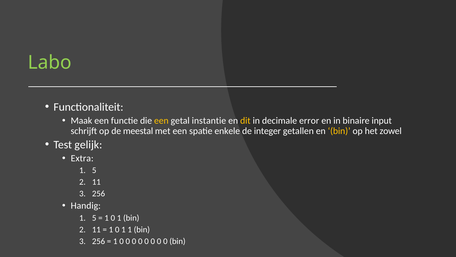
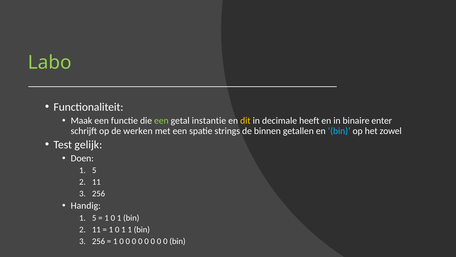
een colour: yellow -> light green (161, 120)
error: error -> heeft (309, 120)
input: input -> enter (382, 120)
meestal: meestal -> werken (138, 131)
enkele: enkele -> strings (227, 131)
integer: integer -> binnen (267, 131)
bin colour: yellow -> light blue (339, 131)
Extra: Extra -> Doen (82, 158)
